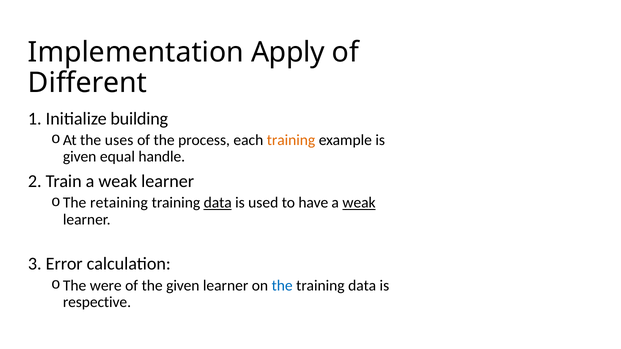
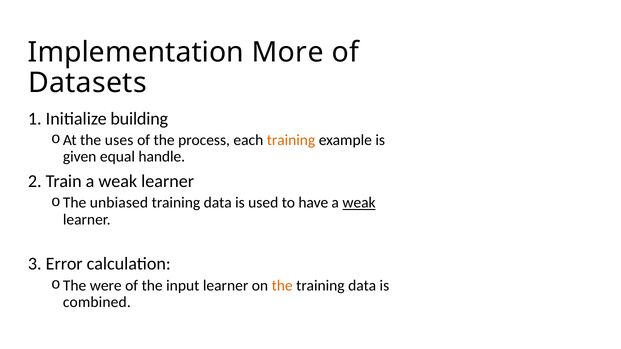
Apply: Apply -> More (288, 52)
Different: Different -> Datasets (87, 83)
retaining: retaining -> unbiased (119, 203)
data underline: present -> none (218, 203)
the given: given -> input (183, 286)
the colour: blue -> orange (282, 286)
respective: respective -> combined (97, 302)
